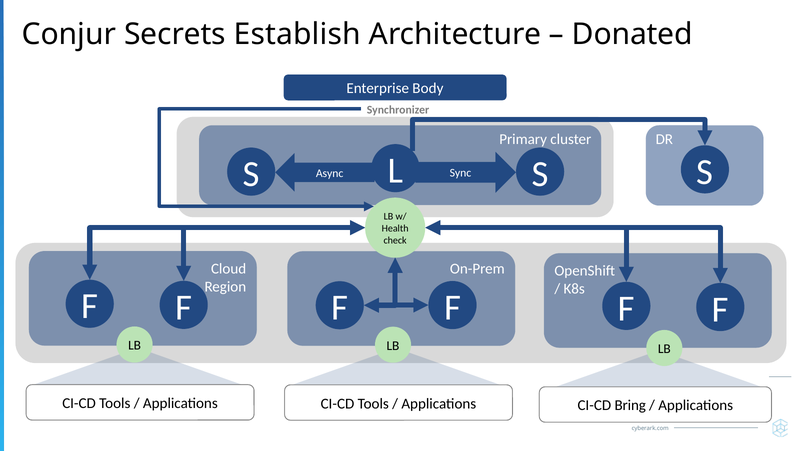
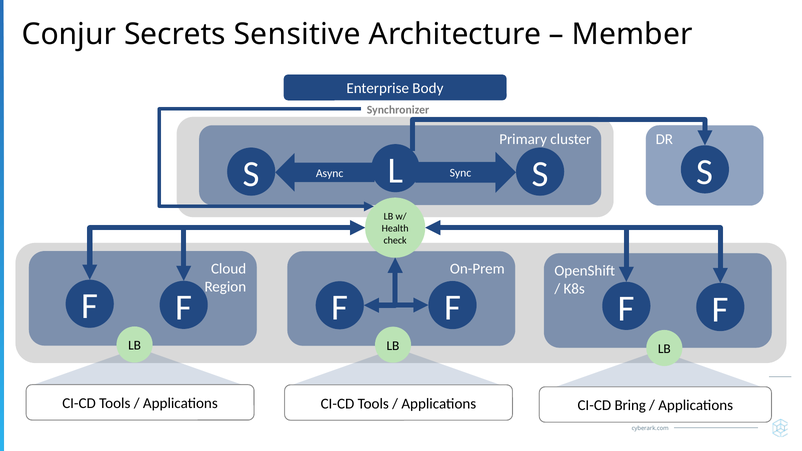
Establish: Establish -> Sensitive (297, 35)
Donated: Donated -> Member (632, 35)
